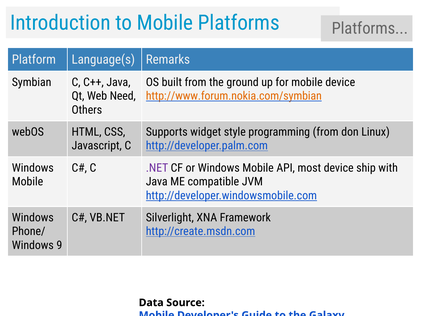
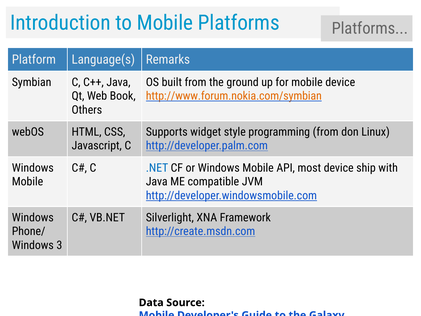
Need: Need -> Book (123, 96)
.NET colour: purple -> blue (157, 168)
9: 9 -> 3 (59, 245)
